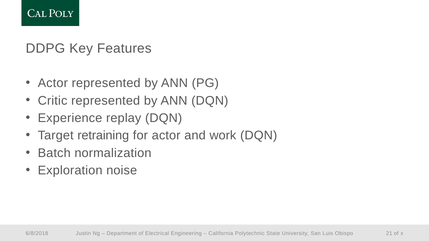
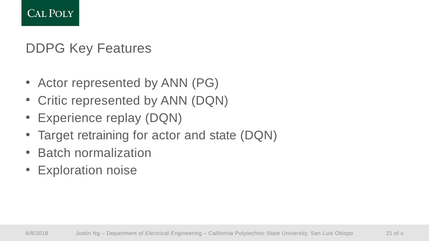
and work: work -> state (223, 136)
